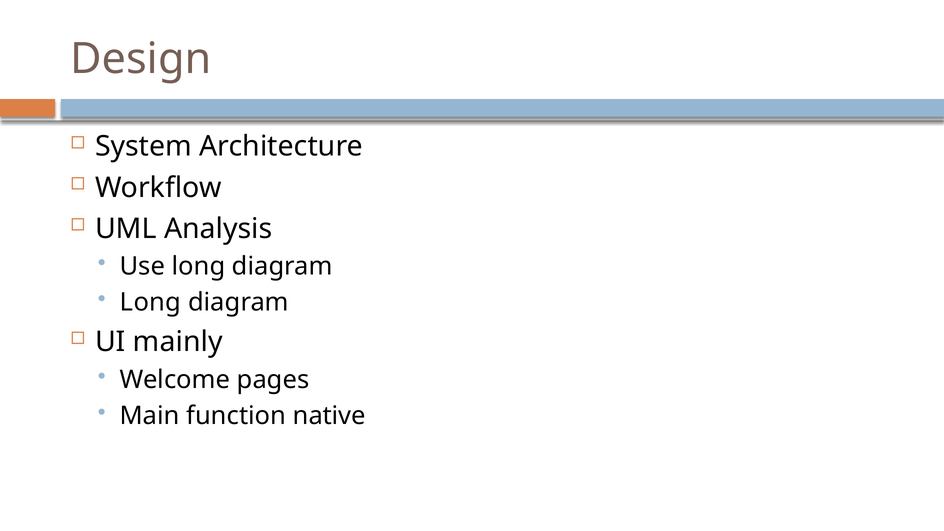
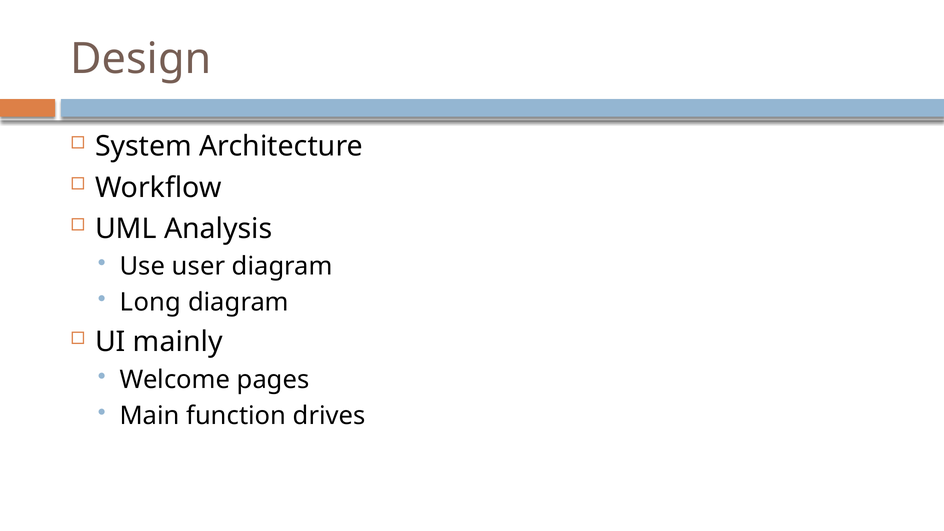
Use long: long -> user (198, 266)
native: native -> drives (329, 416)
